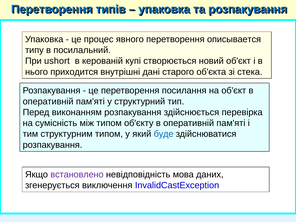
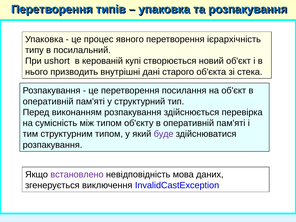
описывается: описывается -> ієрархічність (234, 39)
приходится: приходится -> призводить (74, 72)
буде colour: blue -> purple (164, 134)
